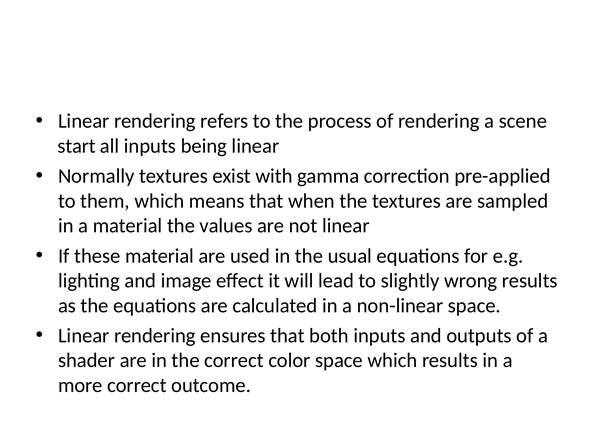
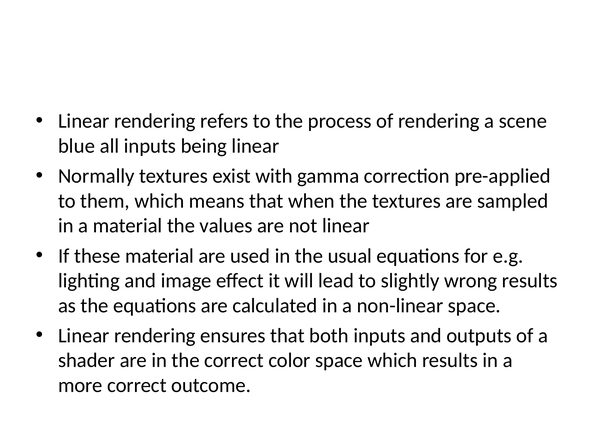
start: start -> blue (77, 146)
